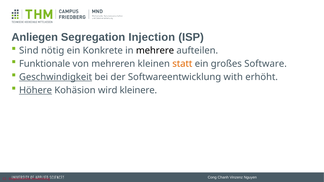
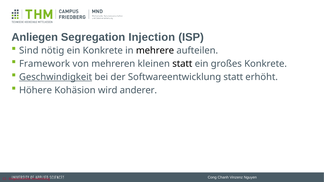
Funktionale: Funktionale -> Framework (45, 64)
statt colour: orange -> black (182, 64)
großes Software: Software -> Konkrete (266, 64)
Softwareentwicklung with: with -> statt (233, 77)
Höhere underline: present -> none (36, 90)
kleinere: kleinere -> anderer (138, 90)
